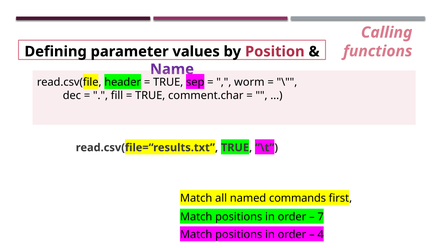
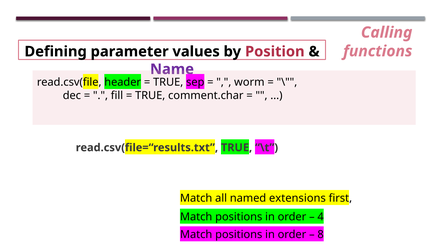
commands: commands -> extensions (297, 198)
7: 7 -> 4 (321, 217)
4: 4 -> 8 (321, 235)
